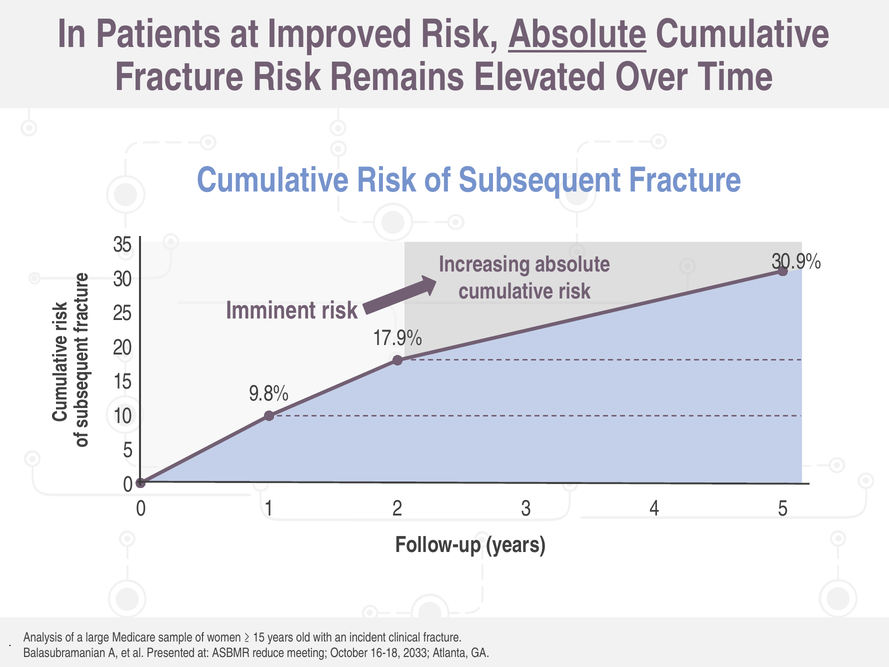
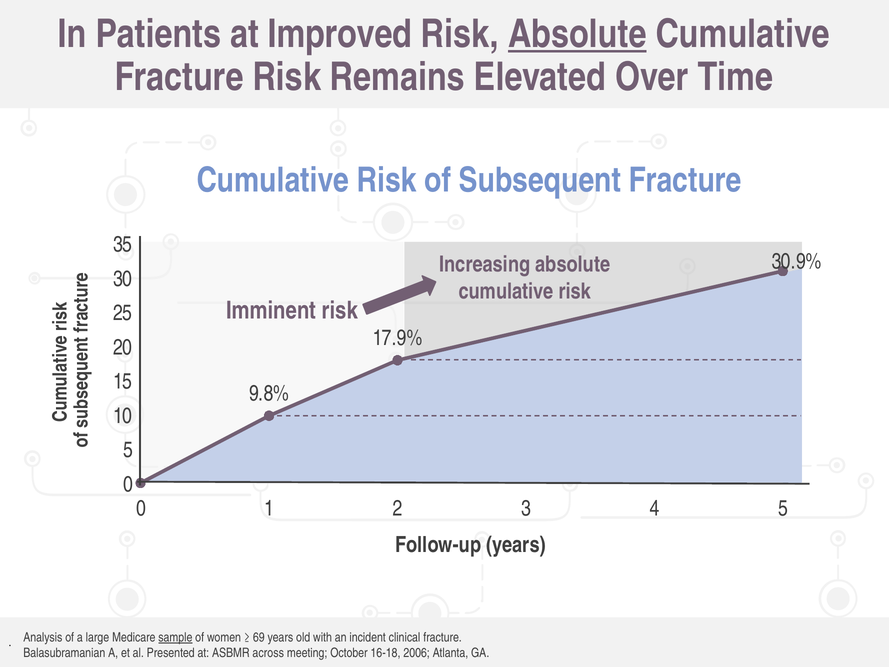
sample underline: none -> present (175, 637)
15: 15 -> 69 (259, 637)
reduce: reduce -> across (268, 653)
2033: 2033 -> 2006 (417, 653)
